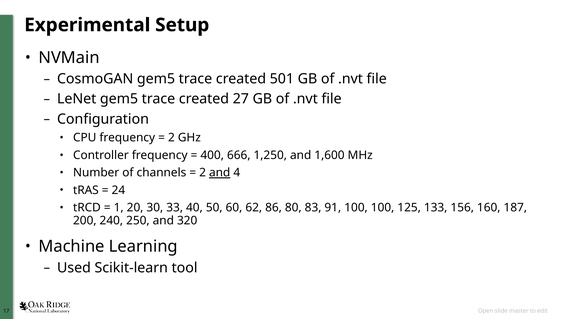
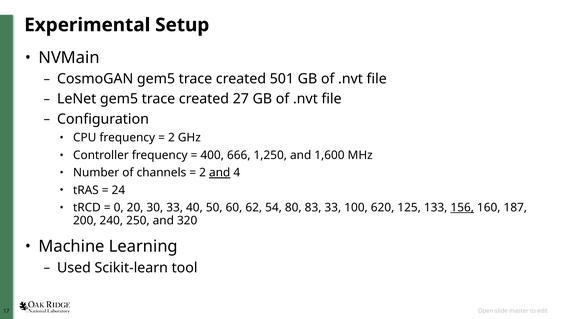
1: 1 -> 0 (119, 208)
86: 86 -> 54 (274, 208)
83 91: 91 -> 33 (333, 208)
100 100: 100 -> 620 (383, 208)
156 underline: none -> present (462, 208)
